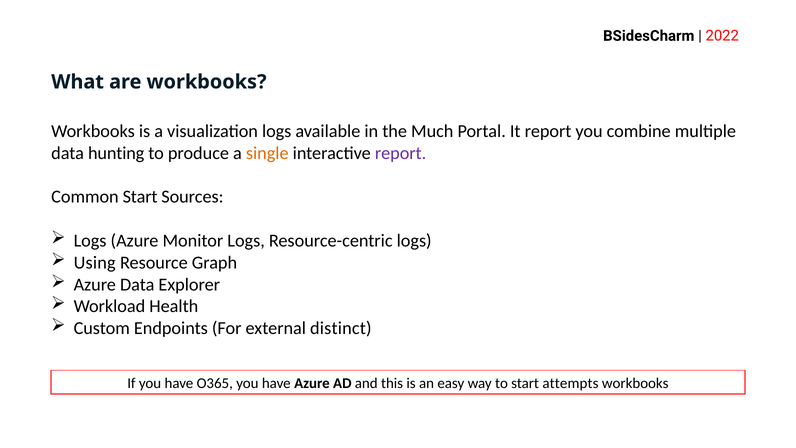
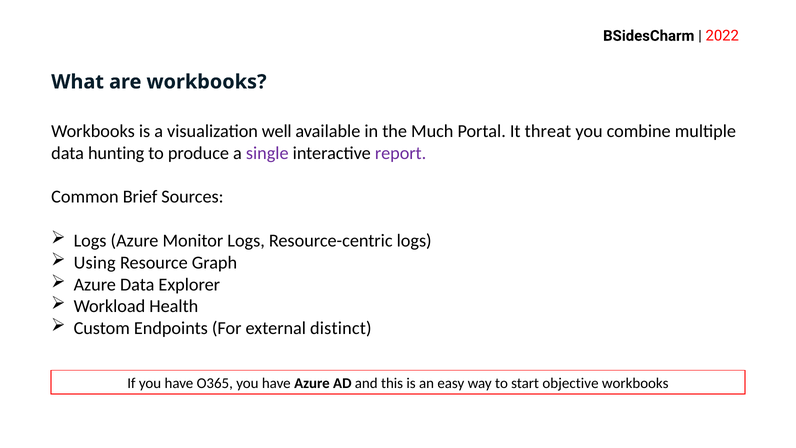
visualization logs: logs -> well (277, 131)
It report: report -> threat (548, 131)
single colour: orange -> purple (267, 153)
Common Start: Start -> Brief (140, 197)
attempts: attempts -> objective (571, 383)
